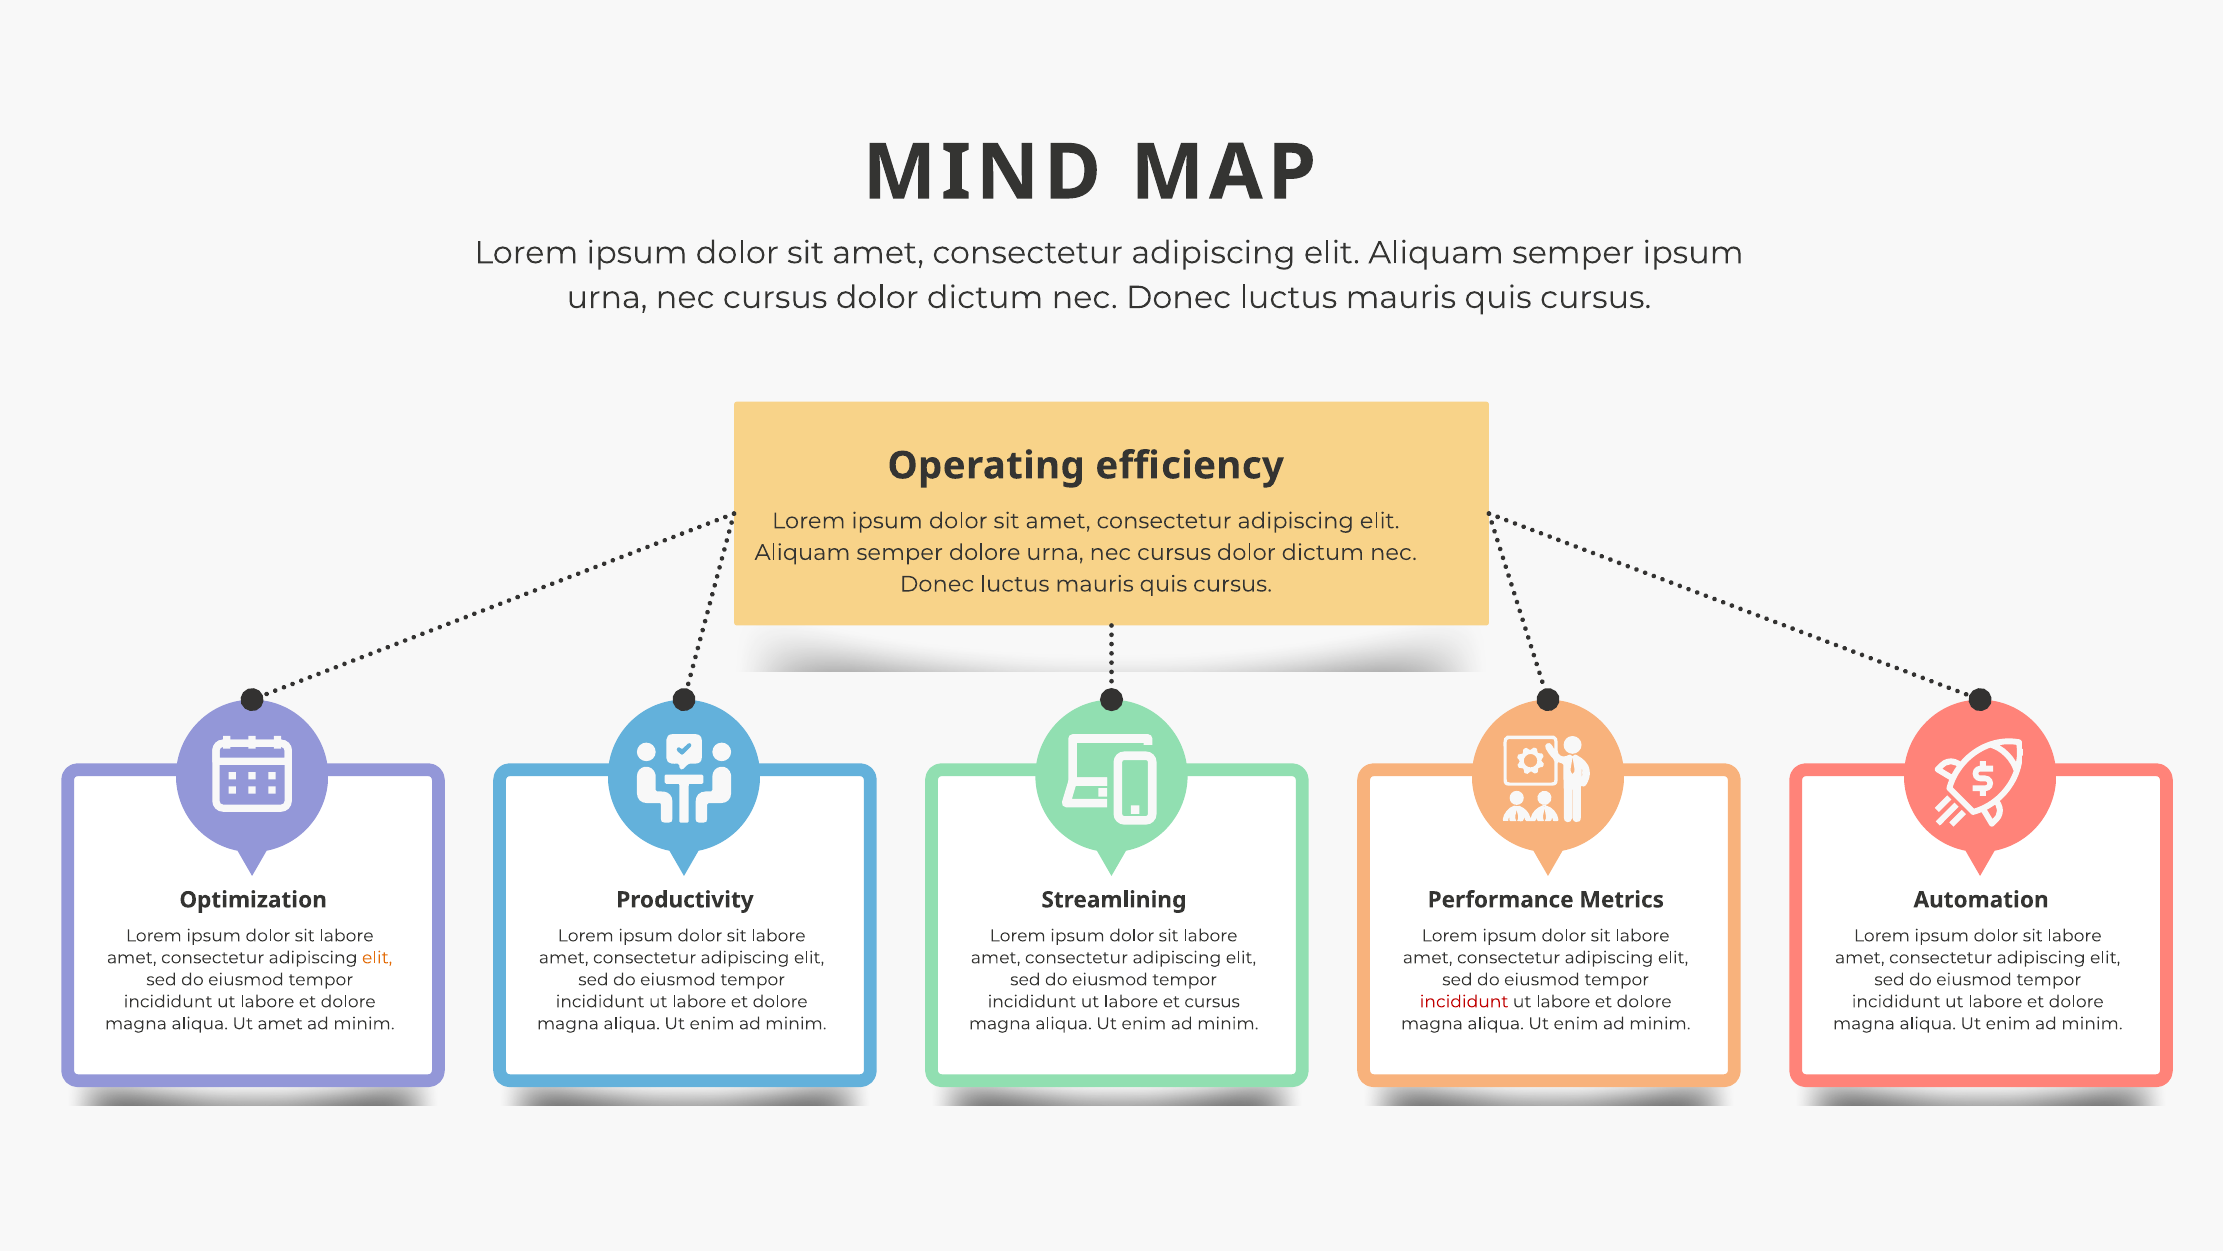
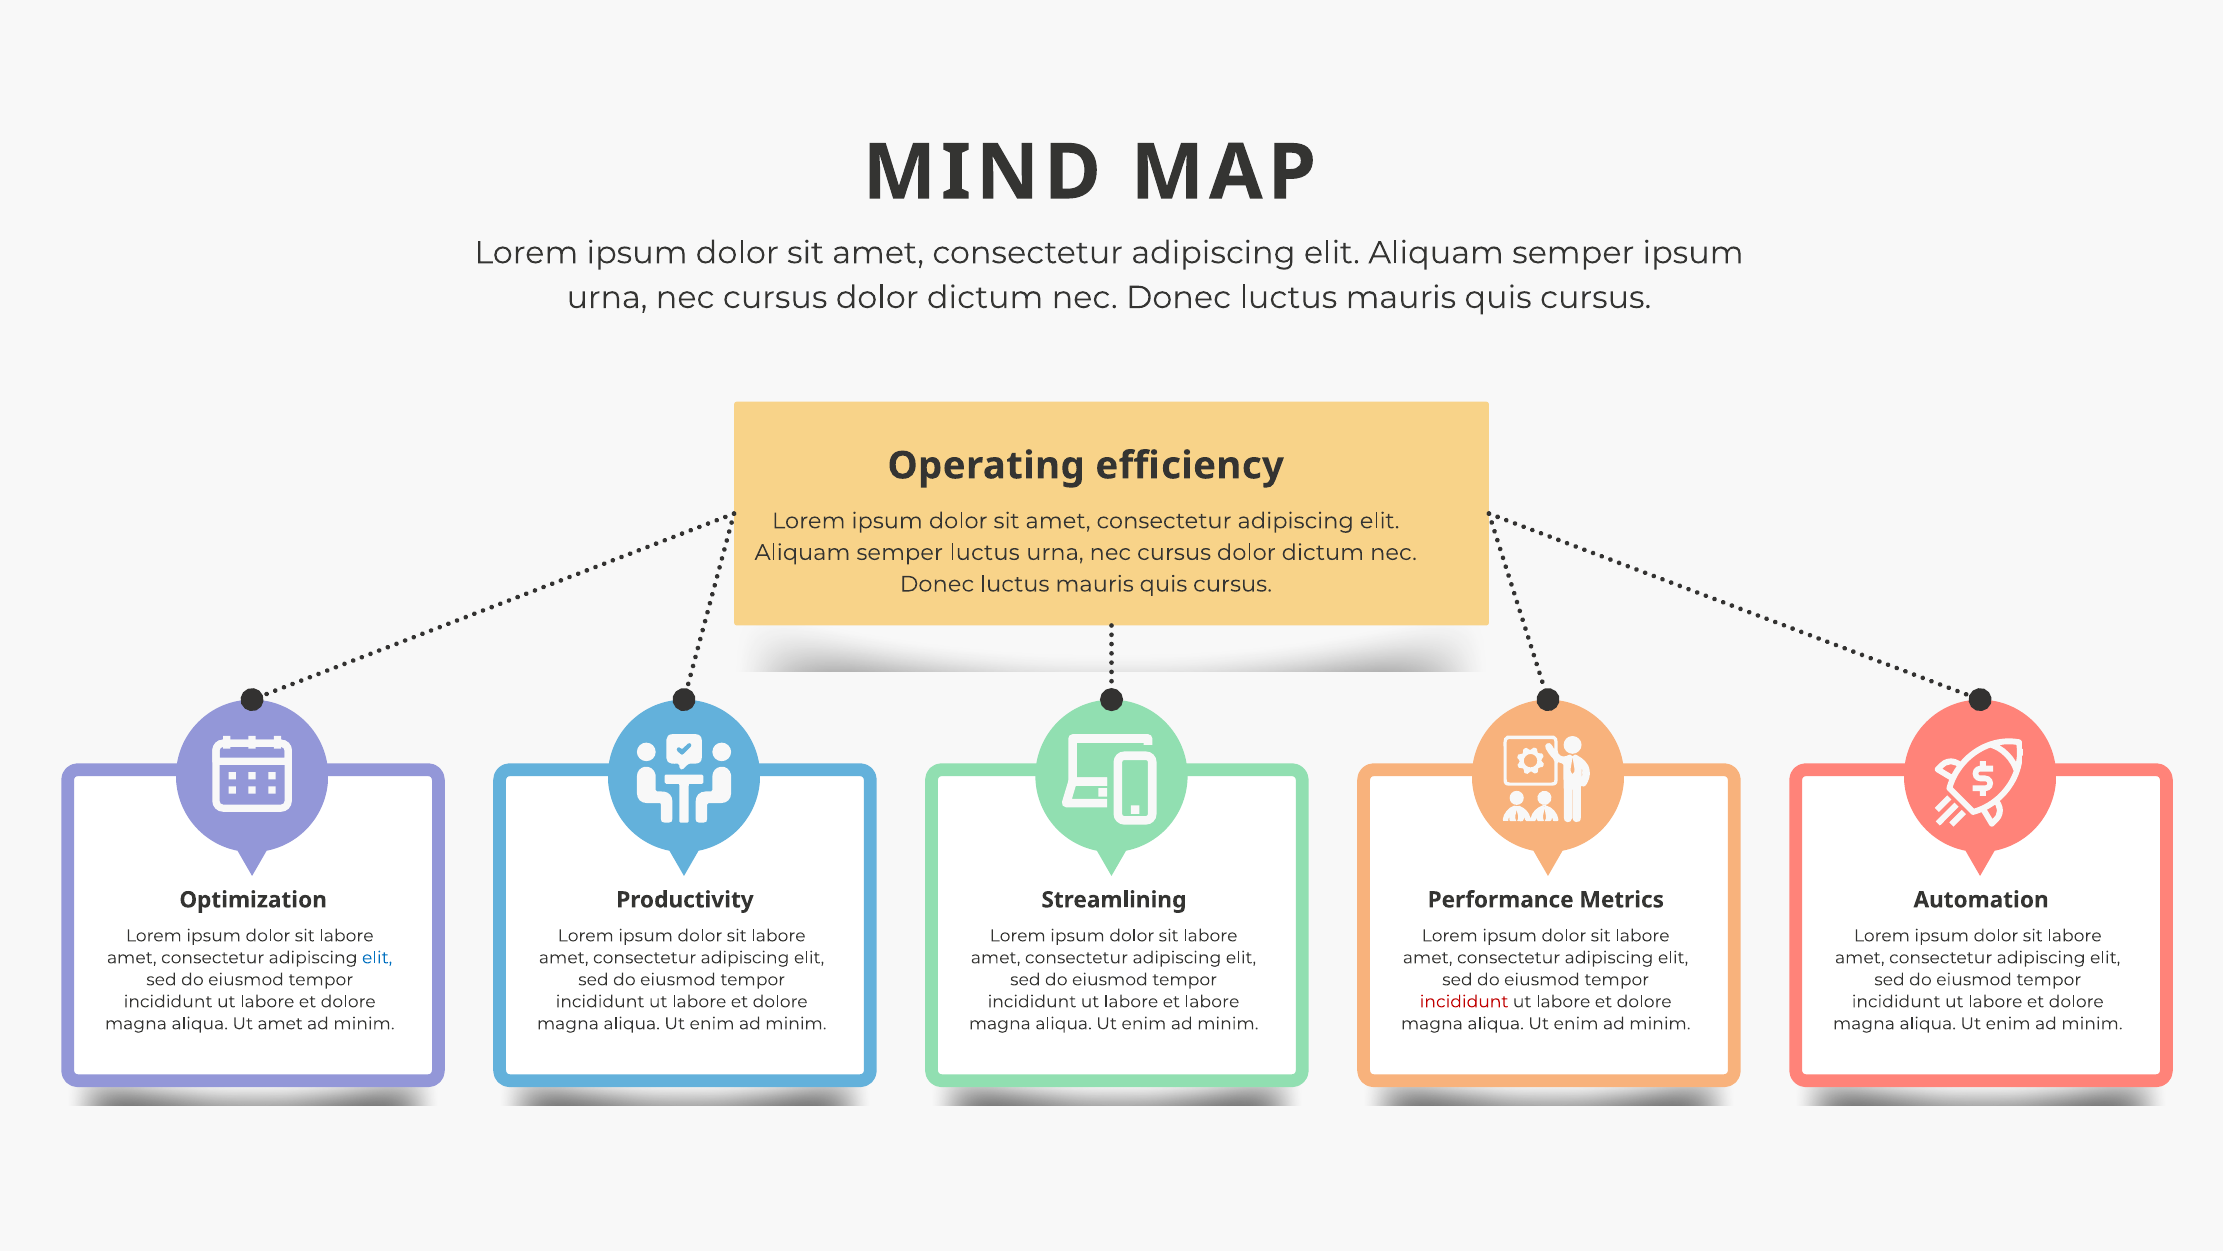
semper dolore: dolore -> luctus (985, 552)
elit colour: orange -> blue (377, 957)
et cursus: cursus -> labore (1212, 1001)
